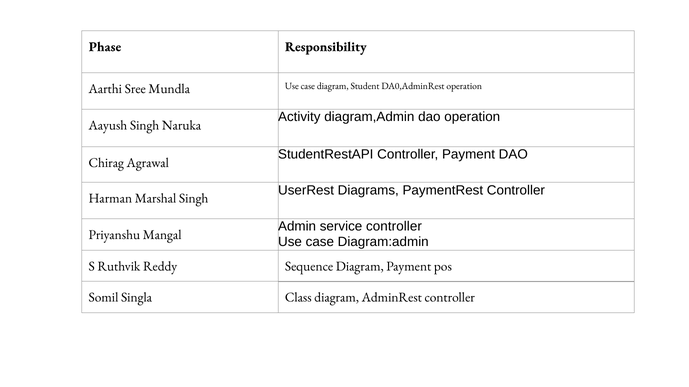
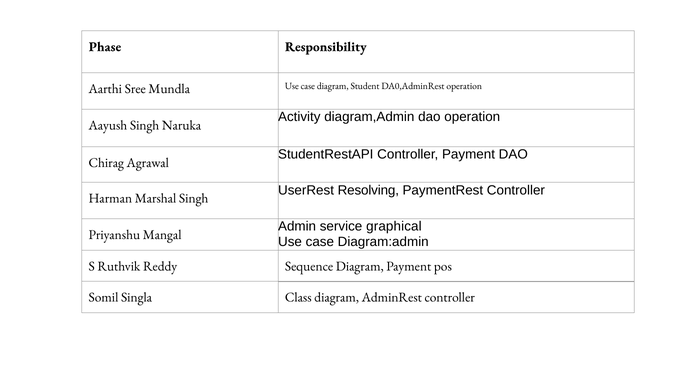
Diagrams: Diagrams -> Resolving (368, 190)
service controller: controller -> graphical (394, 227)
